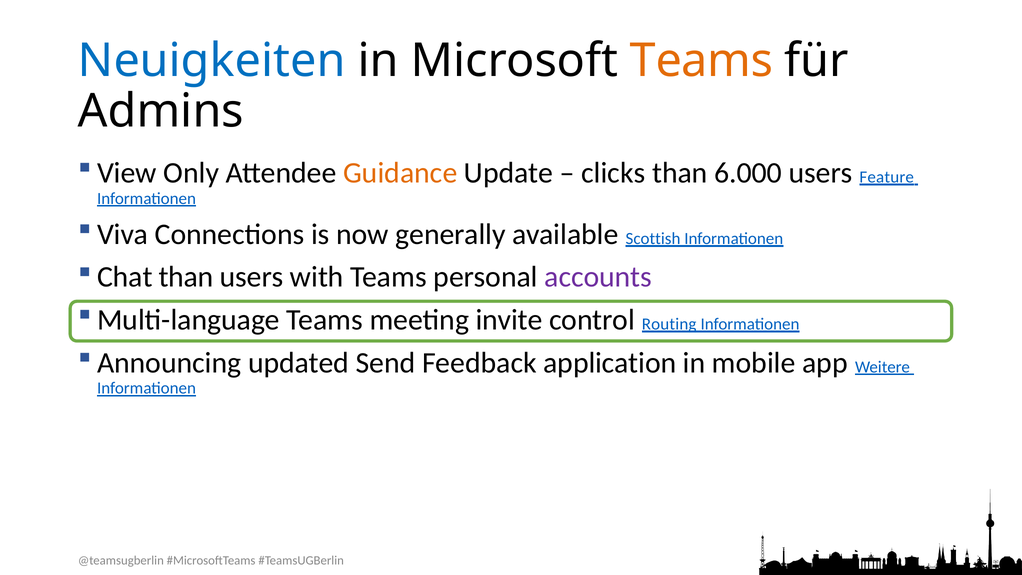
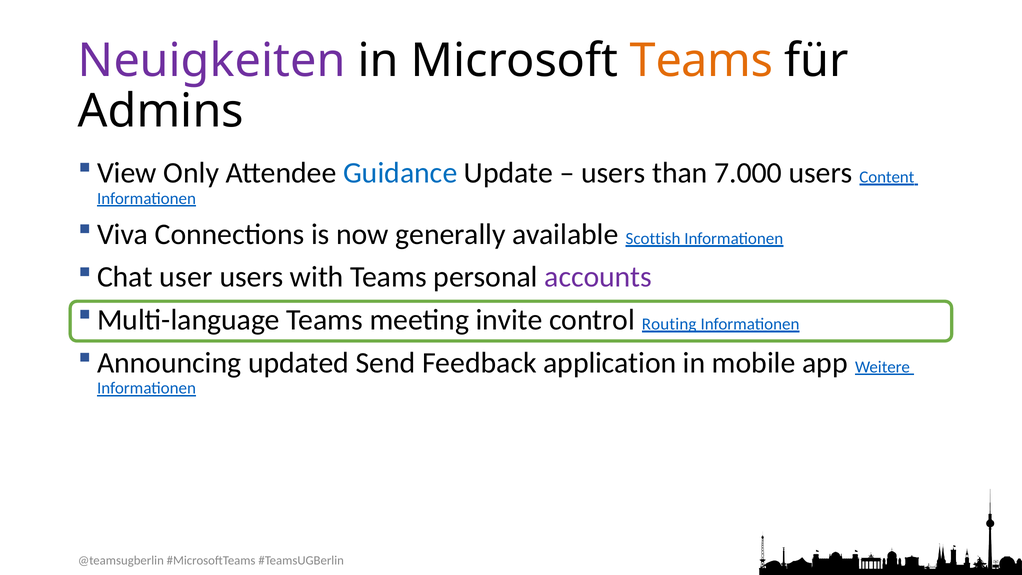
Neuigkeiten colour: blue -> purple (212, 61)
Guidance colour: orange -> blue (400, 173)
clicks: clicks -> users (613, 173)
6.000: 6.000 -> 7.000 (748, 173)
Feature: Feature -> Content (887, 177)
Chat than: than -> user (186, 277)
